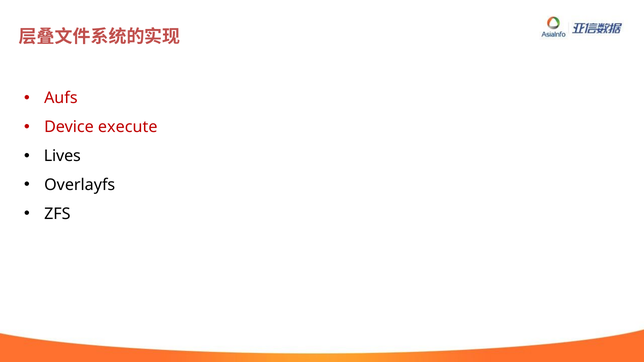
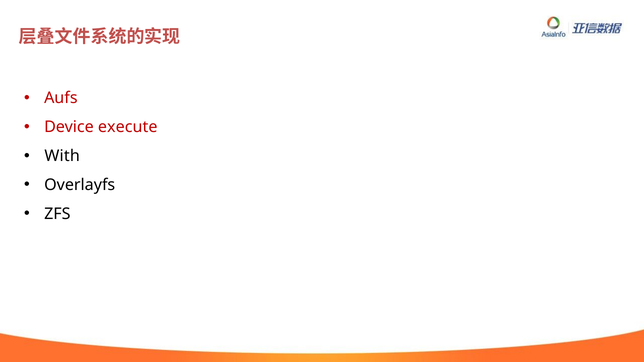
Lives: Lives -> With (62, 156)
